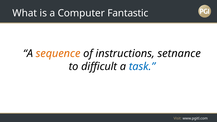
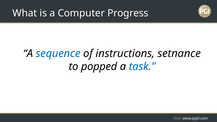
Fantastic: Fantastic -> Progress (128, 13)
sequence colour: orange -> blue (58, 54)
difficult: difficult -> popped (99, 67)
